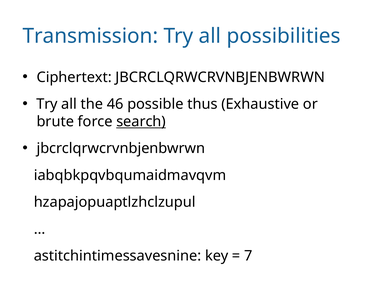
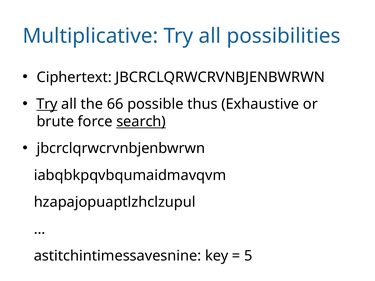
Transmission: Transmission -> Multiplicative (90, 36)
Try underline: none -> present (47, 104)
46: 46 -> 66 (115, 104)
7: 7 -> 5 (248, 256)
